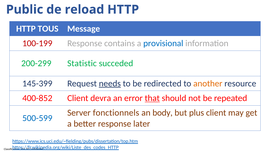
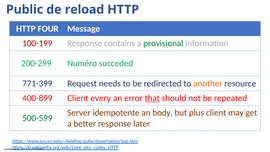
TOUS: TOUS -> FOUR (48, 29)
provisional colour: blue -> green (163, 43)
Statistic: Statistic -> Numéro (82, 63)
145-399: 145-399 -> 771-399 (37, 83)
needs underline: present -> none (110, 83)
400-852: 400-852 -> 400-899 (37, 98)
devra: devra -> every (101, 98)
fonctionnels: fonctionnels -> idempotente (116, 113)
500-599 colour: blue -> green (37, 118)
